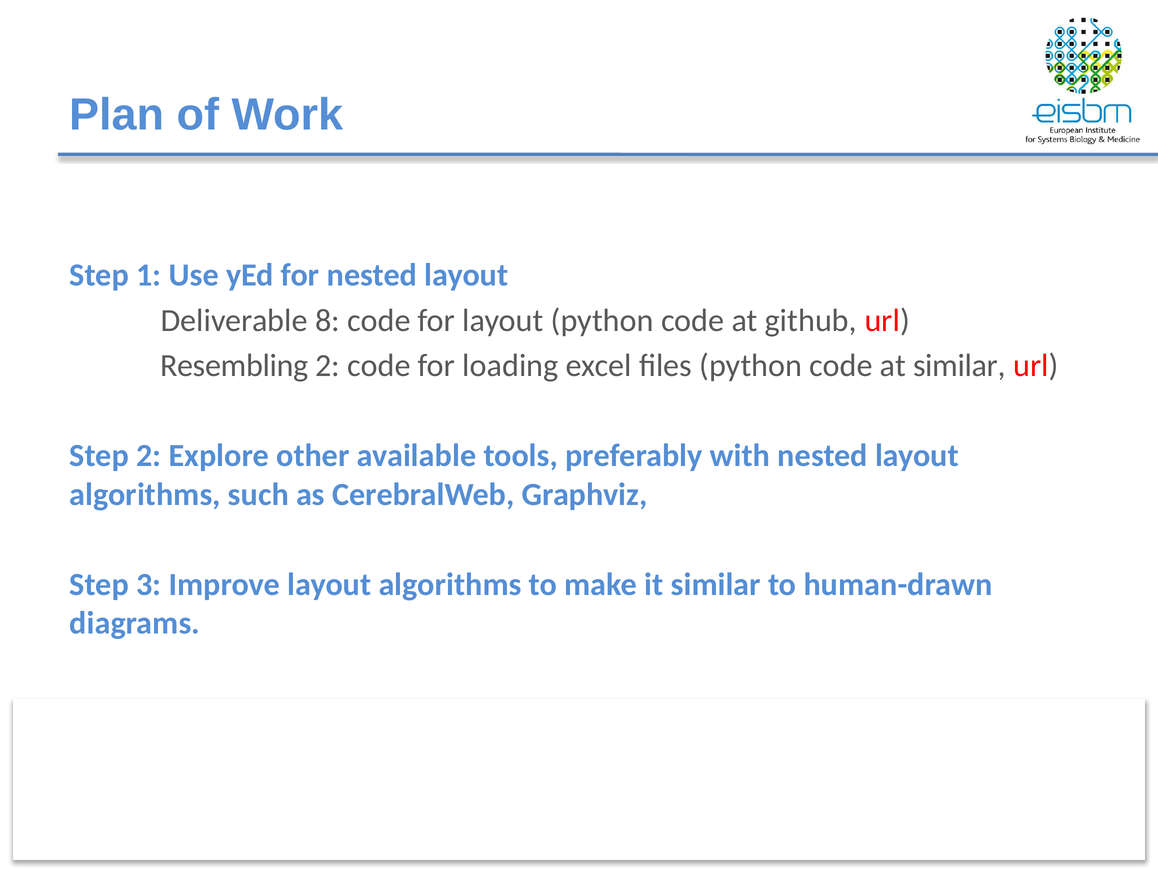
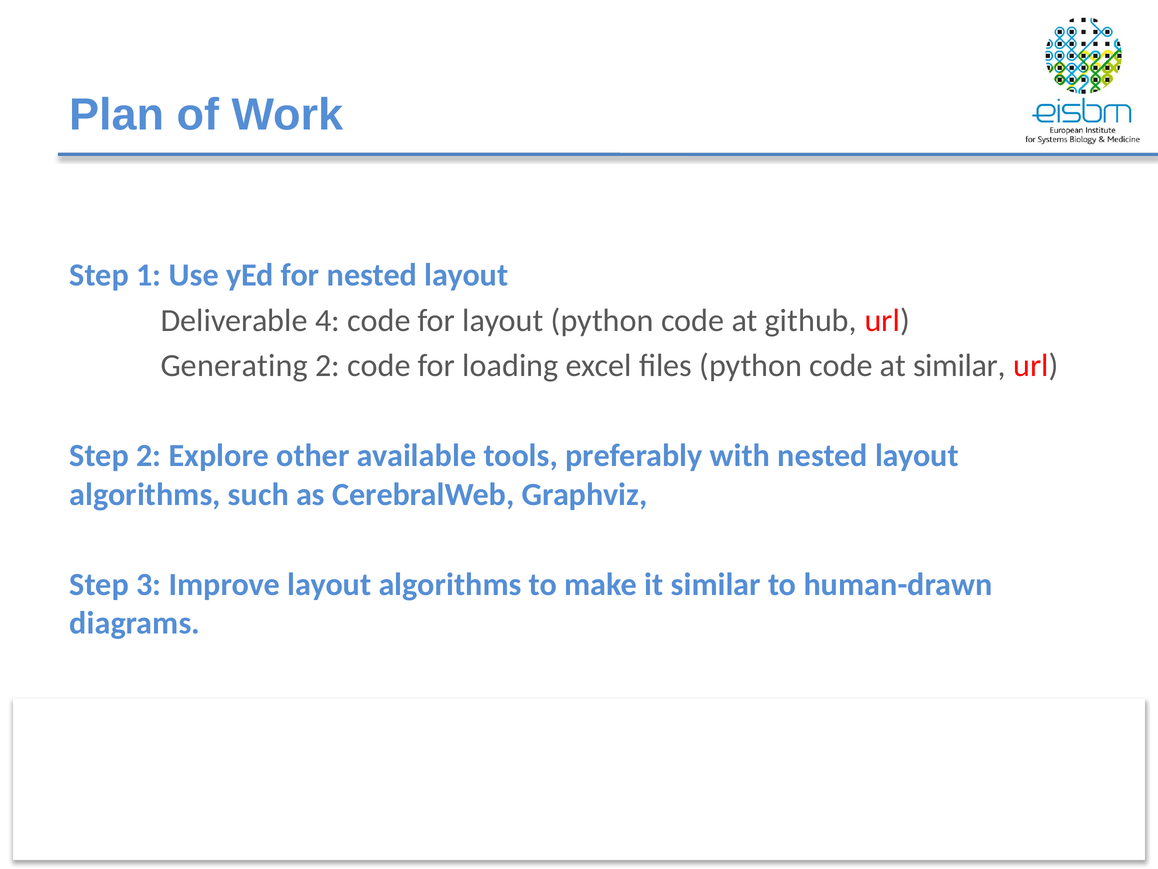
8: 8 -> 4 (328, 320)
Resembling: Resembling -> Generating (234, 365)
